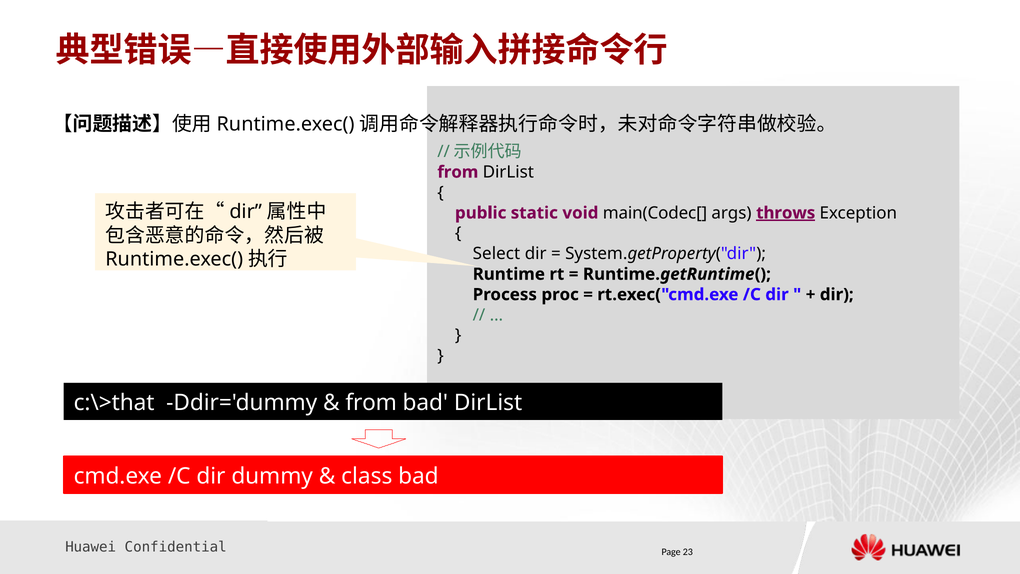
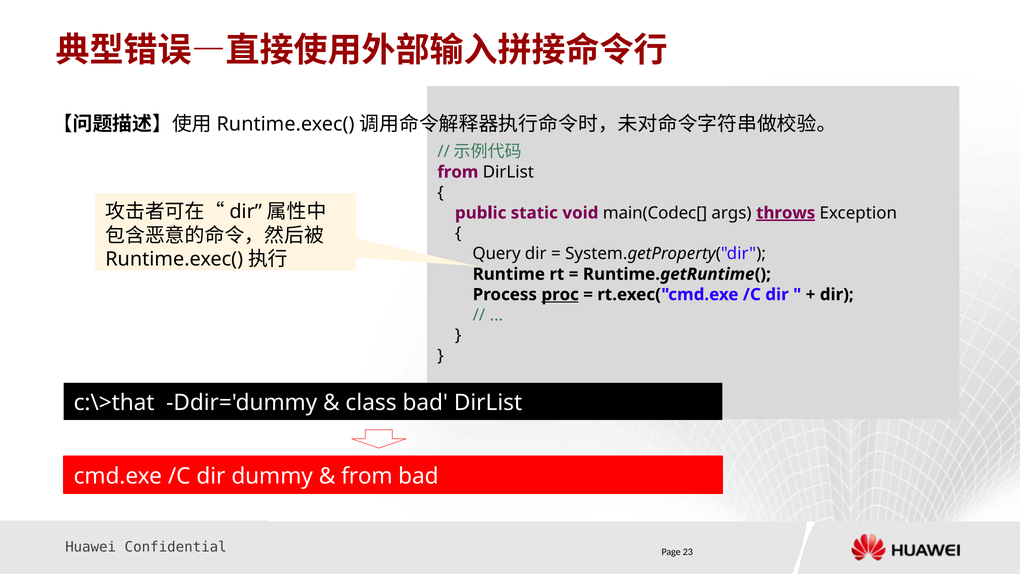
Select: Select -> Query (497, 254)
proc underline: none -> present (560, 294)
from: from -> class (371, 403)
class: class -> from (367, 476)
